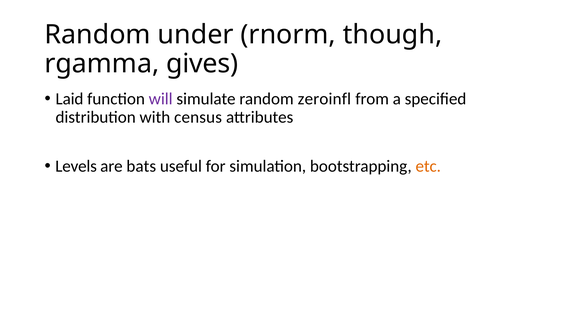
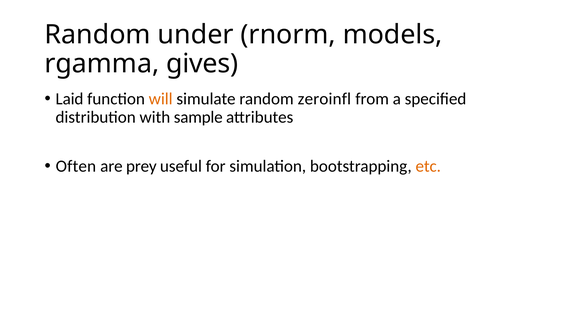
though: though -> models (393, 35)
will colour: purple -> orange (161, 99)
census: census -> sample (198, 117)
Levels: Levels -> Often (76, 166)
bats: bats -> prey (141, 166)
